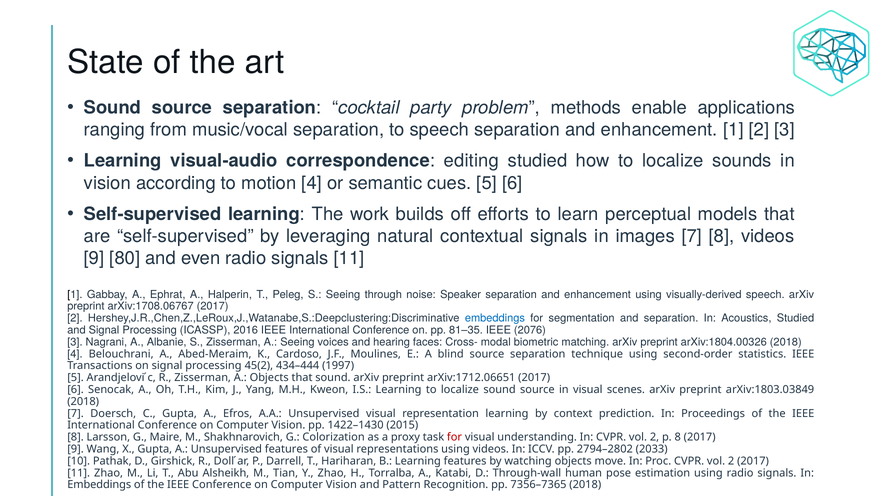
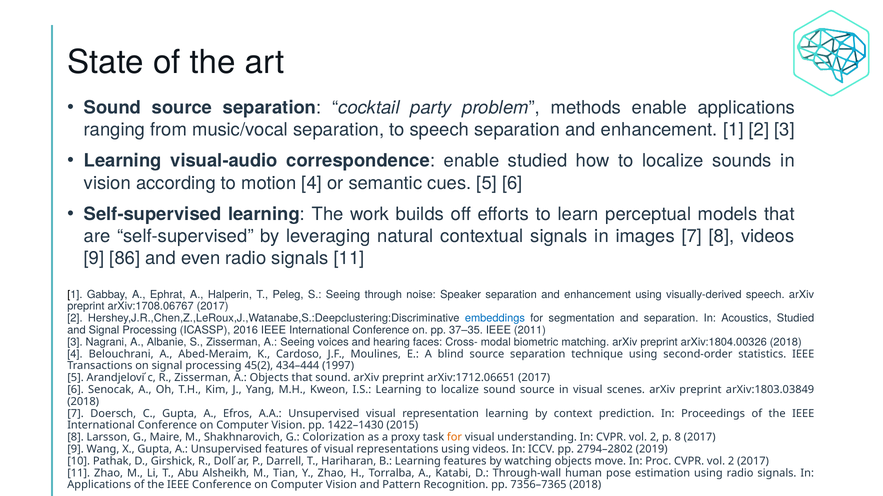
correspondence editing: editing -> enable (472, 161)
80: 80 -> 86 (125, 259)
81–35: 81–35 -> 37–35 (466, 331)
2076: 2076 -> 2011 (530, 331)
for colour: red -> orange (455, 438)
2033: 2033 -> 2019 (652, 450)
Embeddings: Embeddings -> Applications (99, 485)
